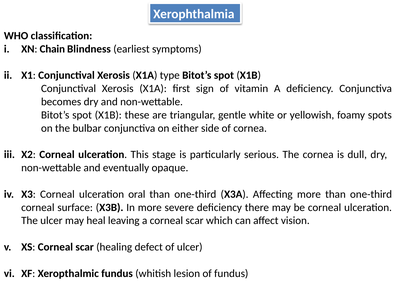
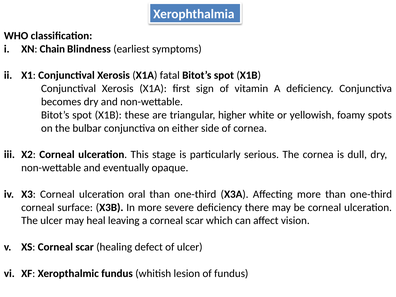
type: type -> fatal (170, 75)
gentle: gentle -> higher (232, 115)
